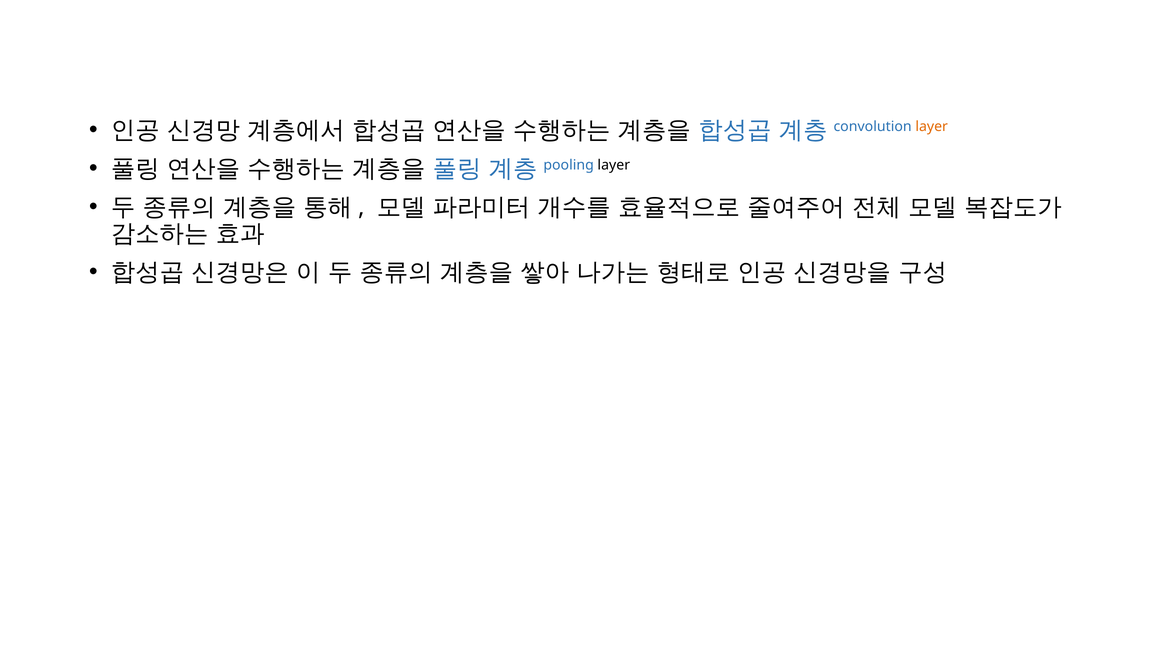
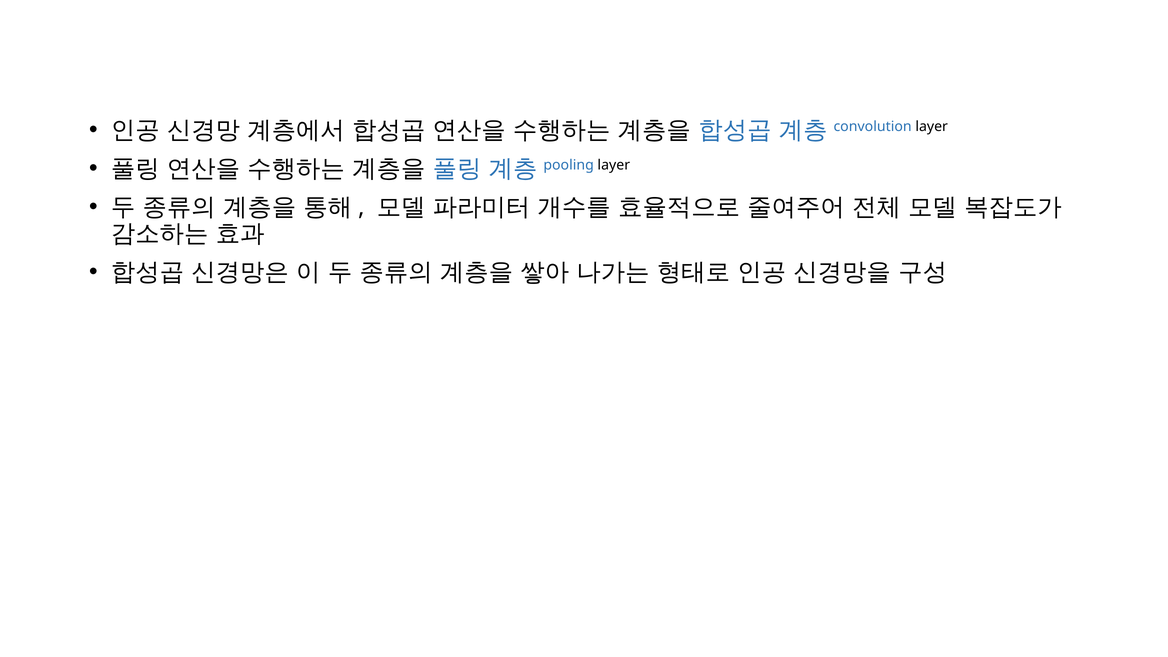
layer colour: orange -> black (932, 126)
